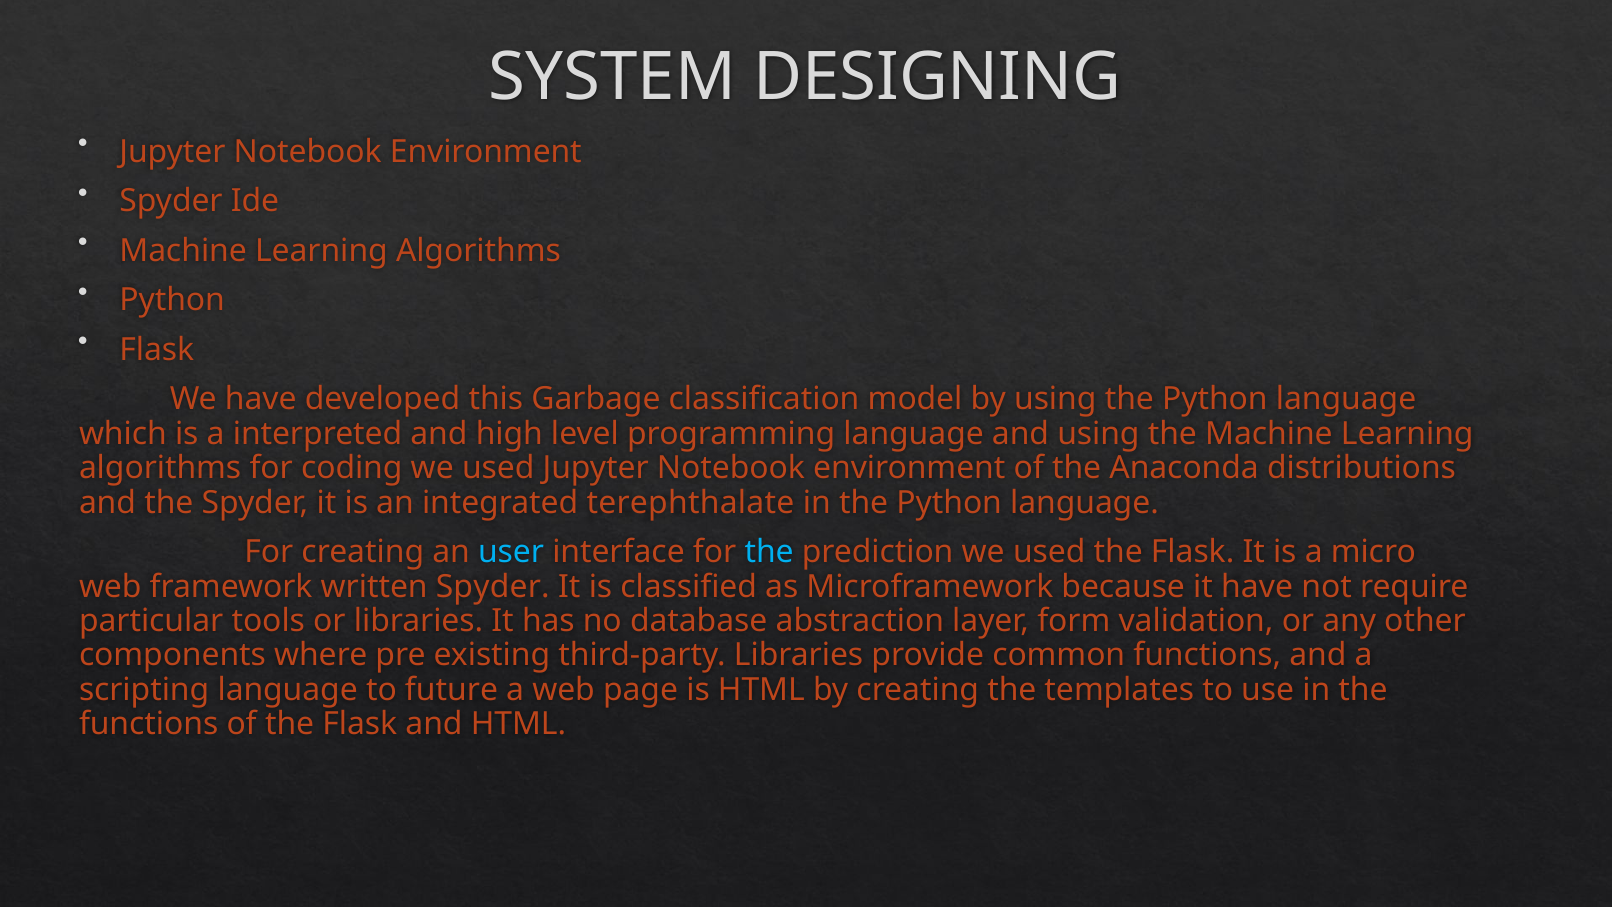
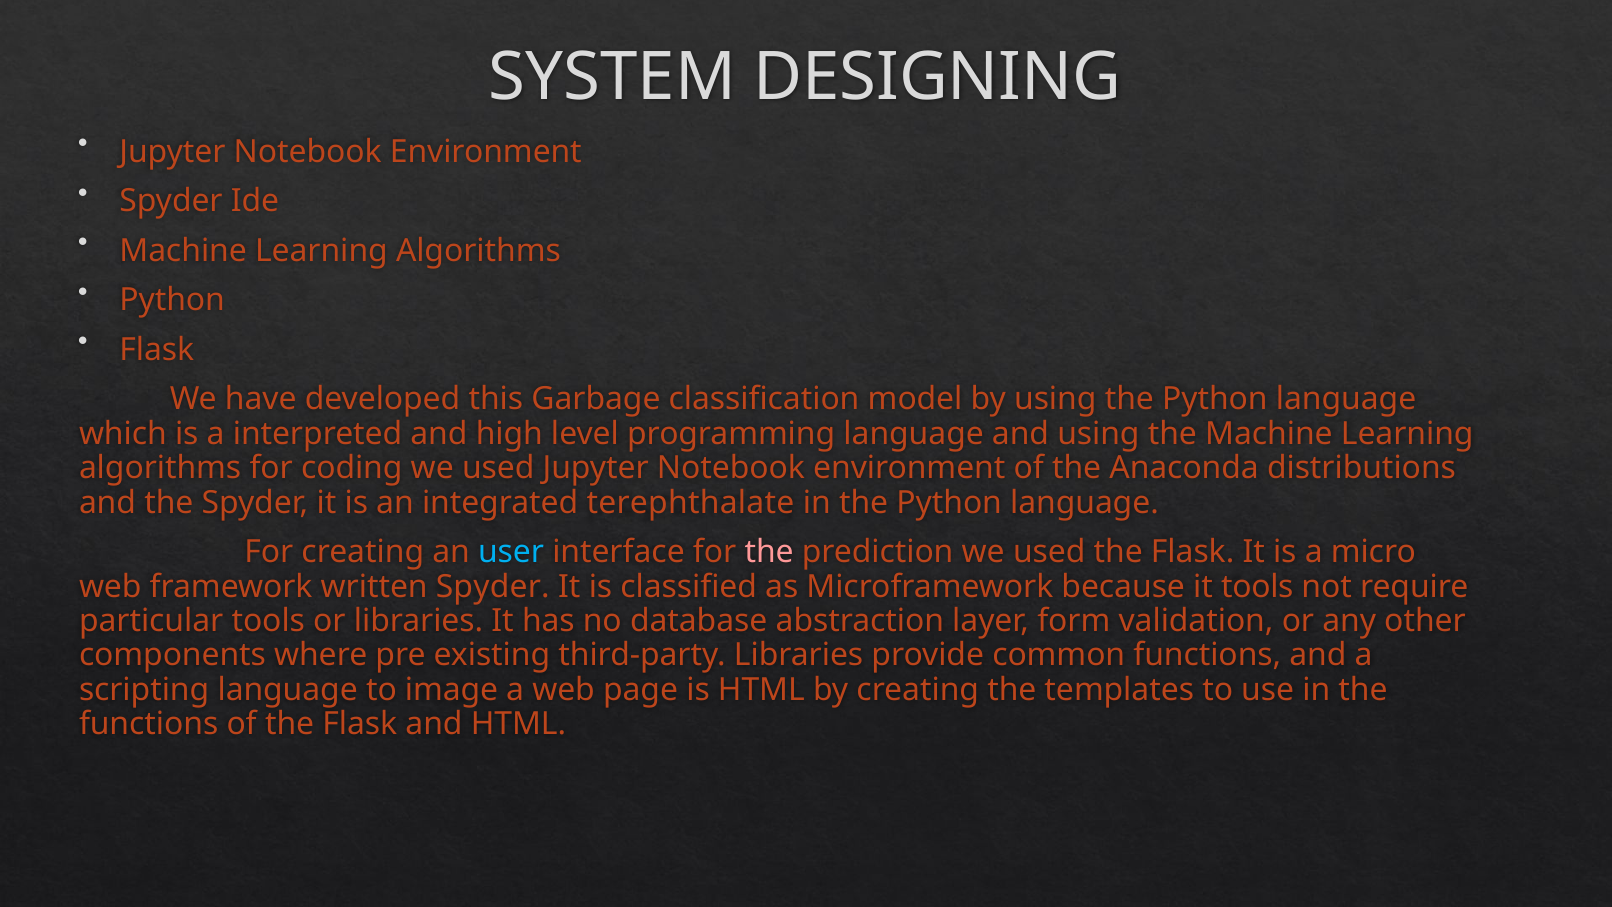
the colour: light blue -> pink (769, 552)
it have: have -> tools (1257, 586)
future: future -> image (452, 690)
